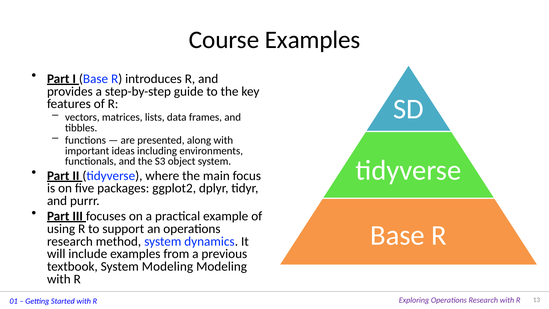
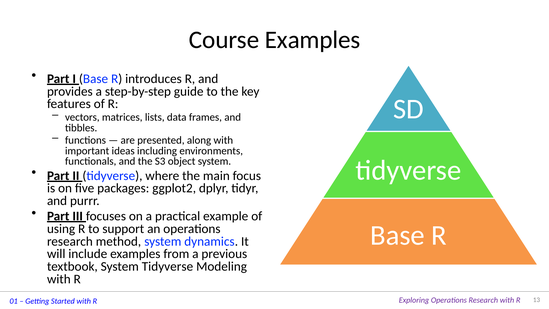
System Modeling: Modeling -> Tidyverse (167, 266)
